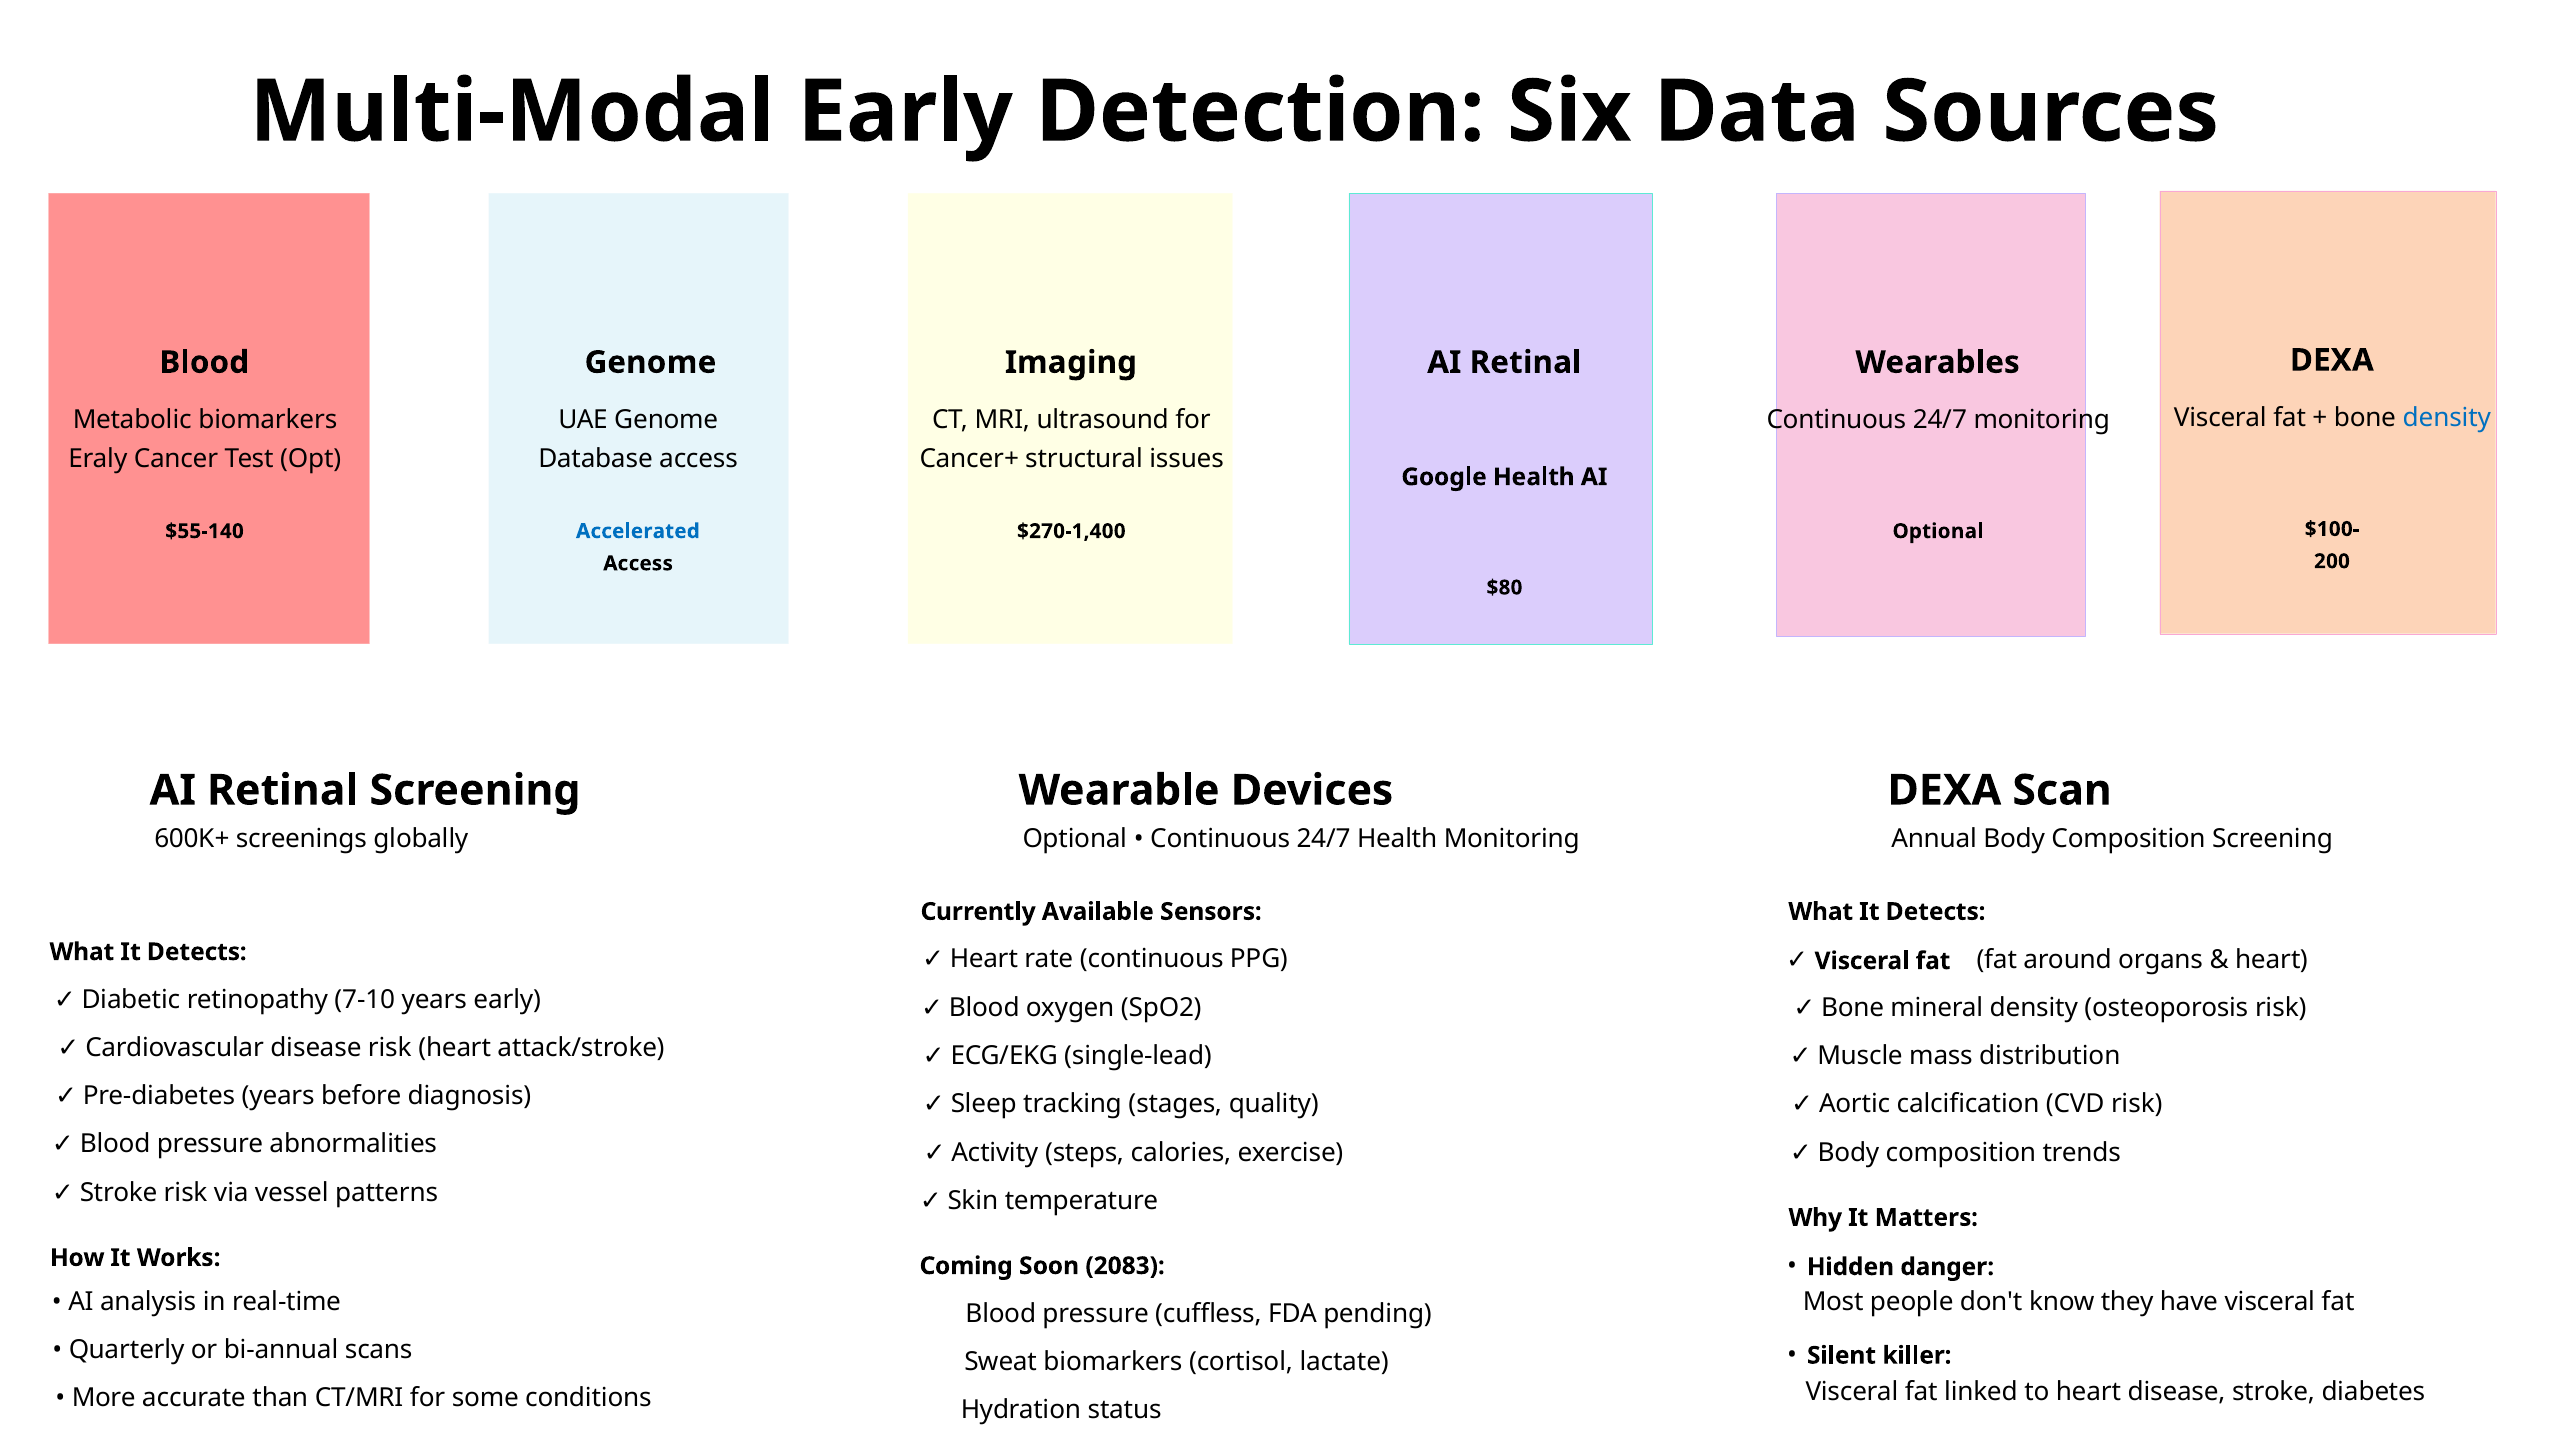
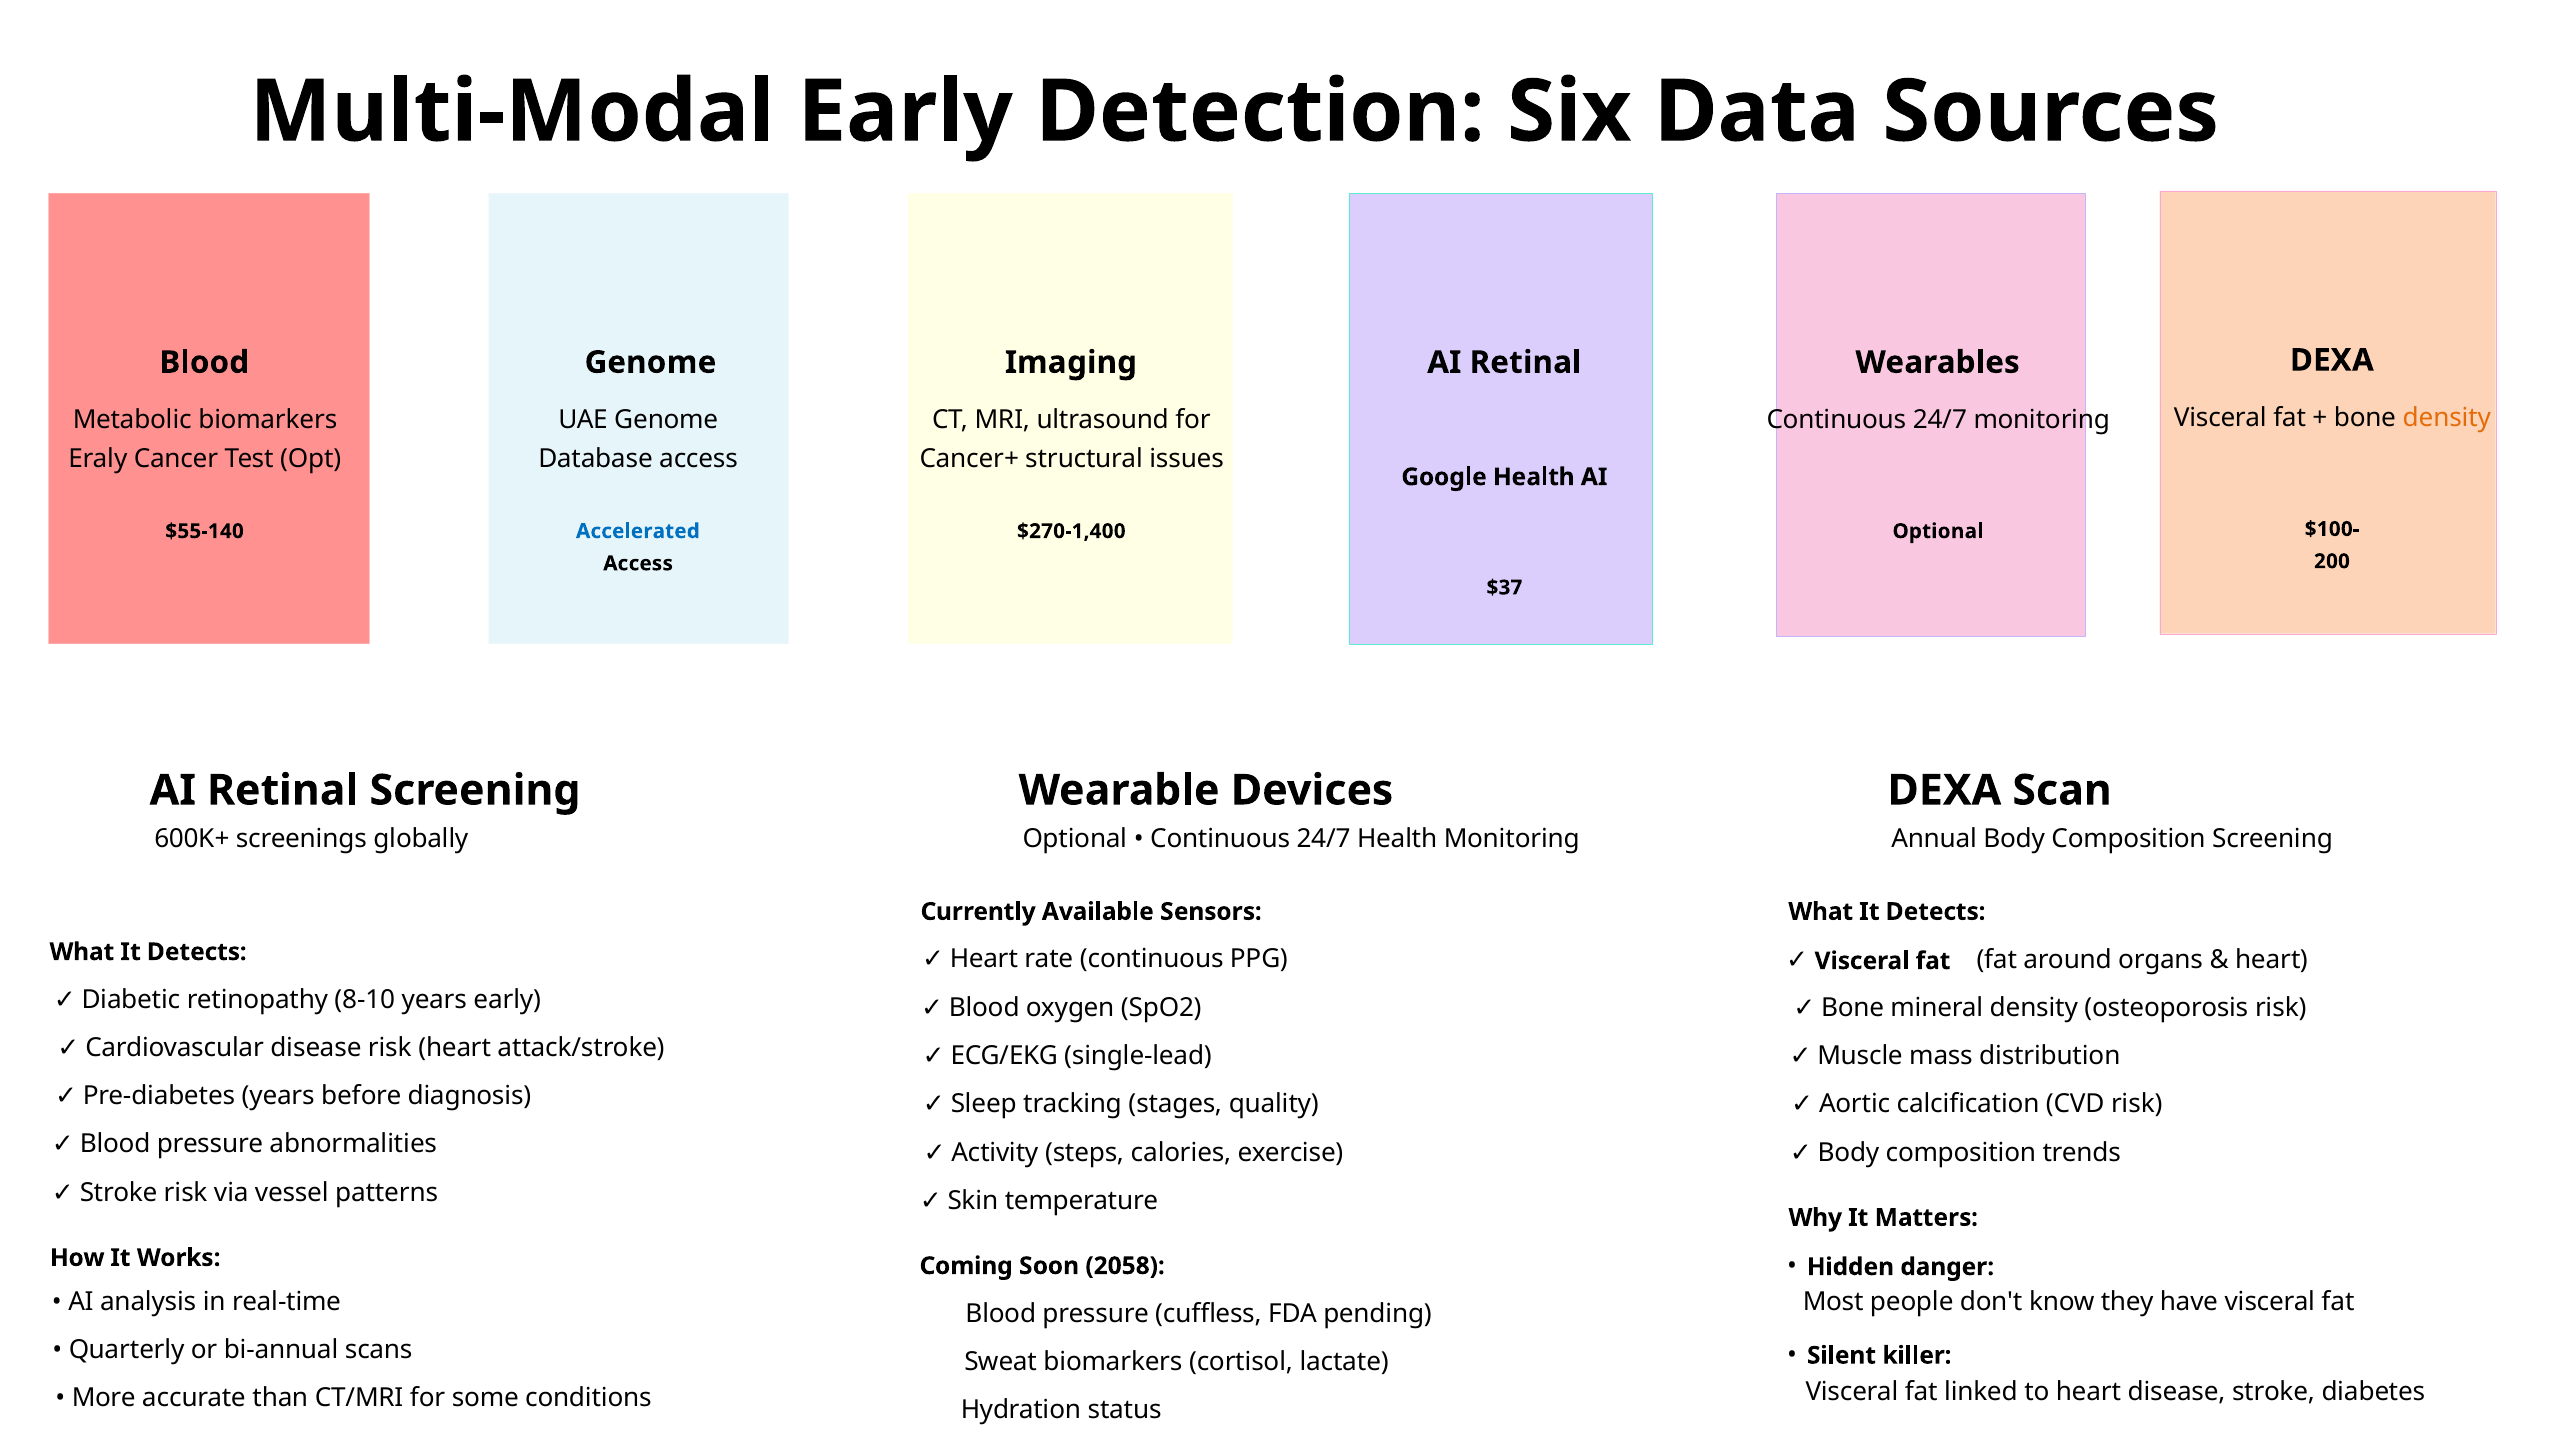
density colour: blue -> orange (2447, 418)
$80: $80 -> $37 (1505, 588)
7-10: 7-10 -> 8-10 (365, 999)
2083: 2083 -> 2058 (1125, 1266)
